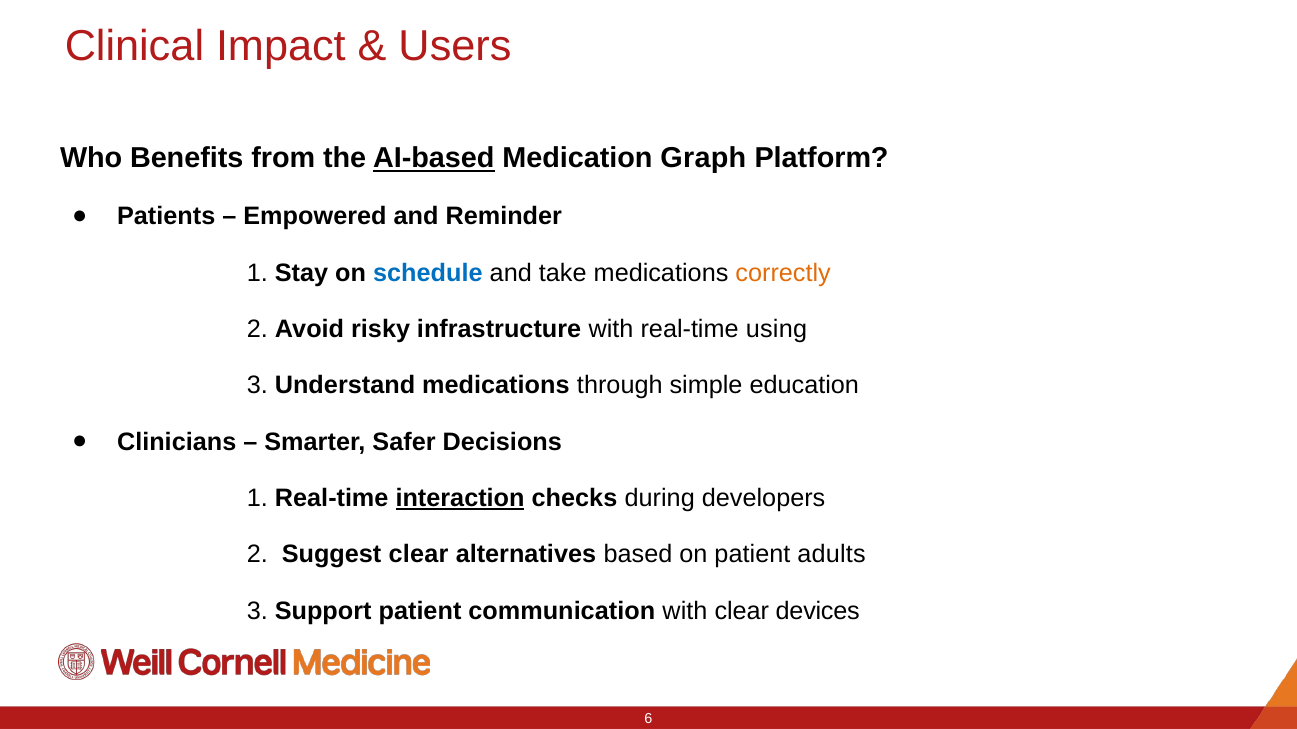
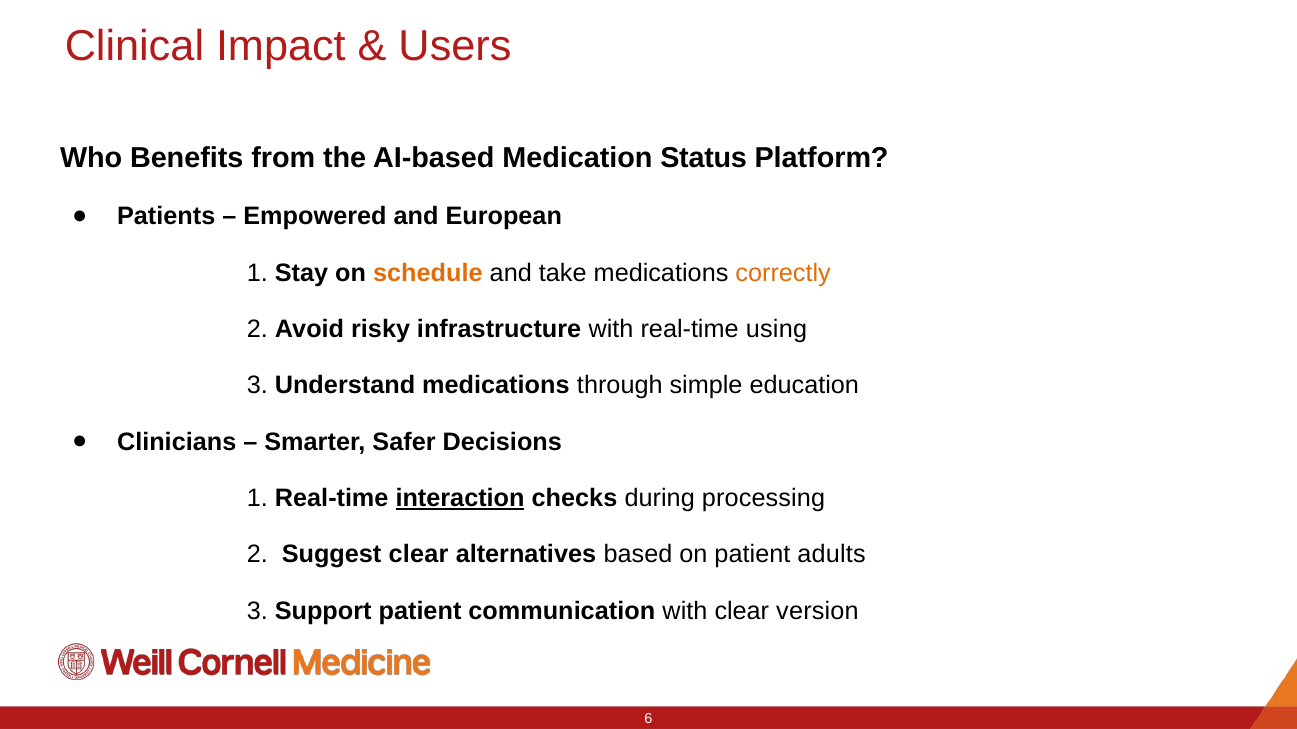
AI-based underline: present -> none (434, 158)
Graph: Graph -> Status (704, 158)
Reminder: Reminder -> European (504, 217)
schedule colour: blue -> orange (428, 273)
developers: developers -> processing (764, 499)
devices: devices -> version (817, 611)
